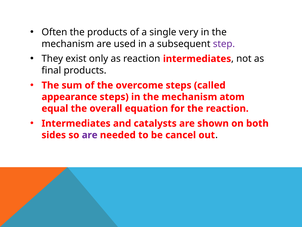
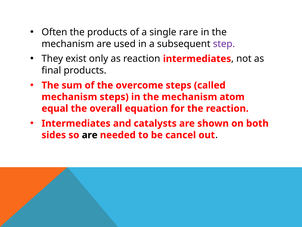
very: very -> rare (189, 32)
appearance: appearance -> mechanism (69, 97)
are colour: purple -> black (90, 135)
